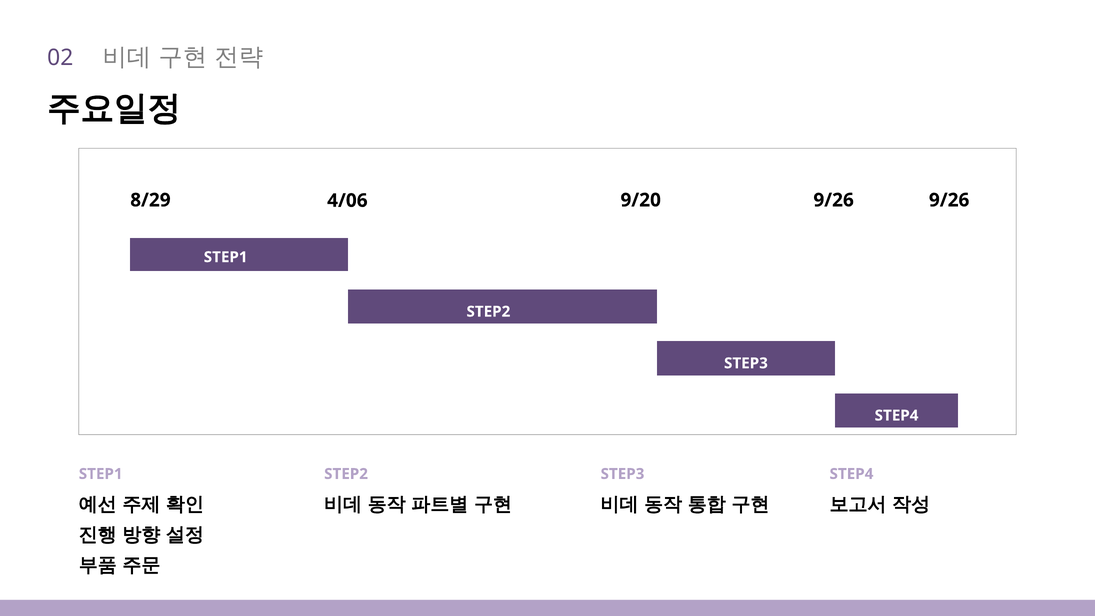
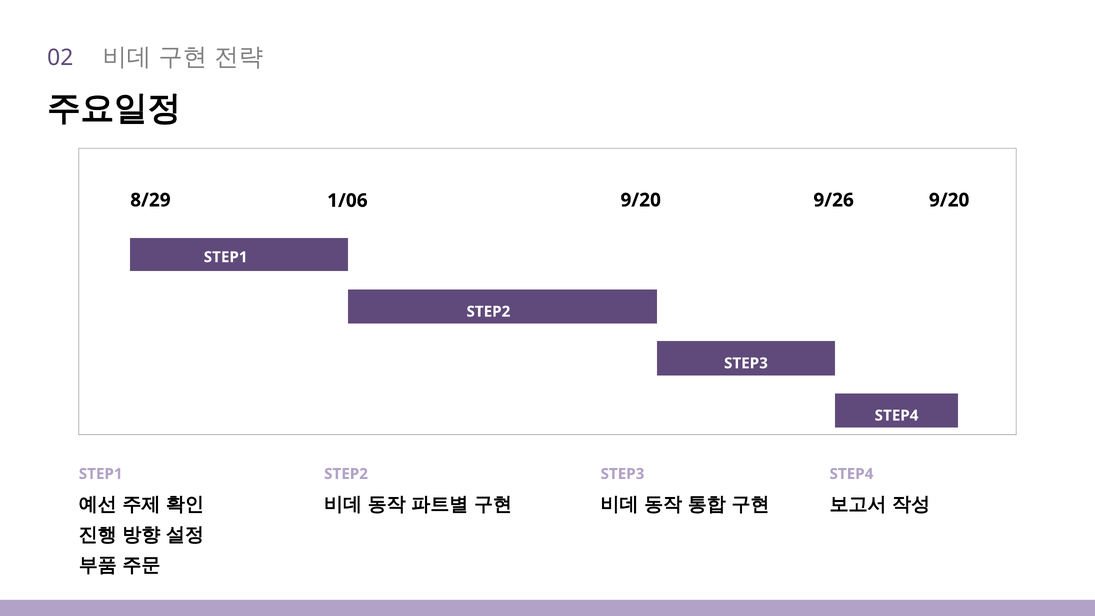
4/06: 4/06 -> 1/06 (347, 201)
9/26 9/26: 9/26 -> 9/20 (949, 200)
